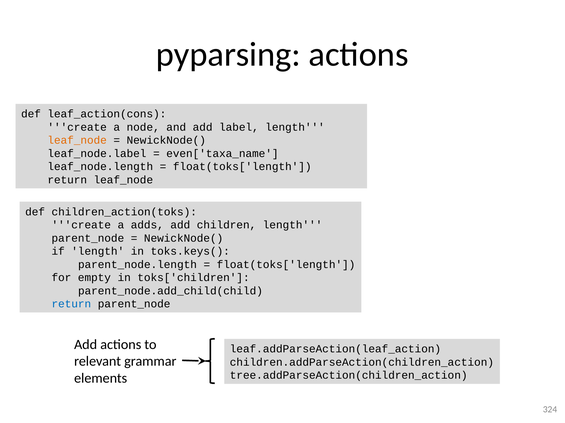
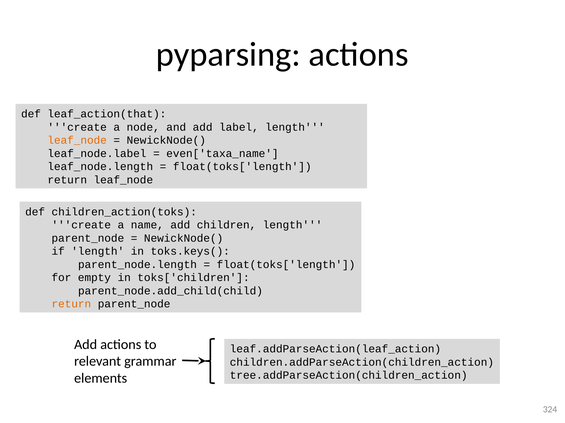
leaf_action(cons: leaf_action(cons -> leaf_action(that (107, 114)
adds: adds -> name (147, 225)
return colour: blue -> orange (71, 304)
